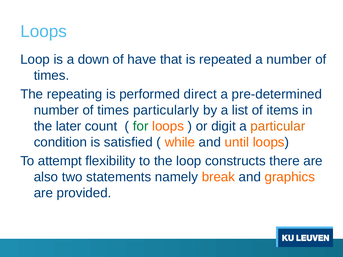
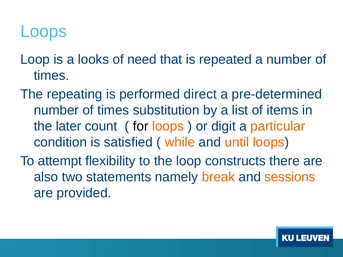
down: down -> looks (93, 60)
have: have -> need (142, 60)
particularly: particularly -> substitution (166, 110)
for colour: green -> black (141, 126)
graphics: graphics -> sessions (290, 177)
